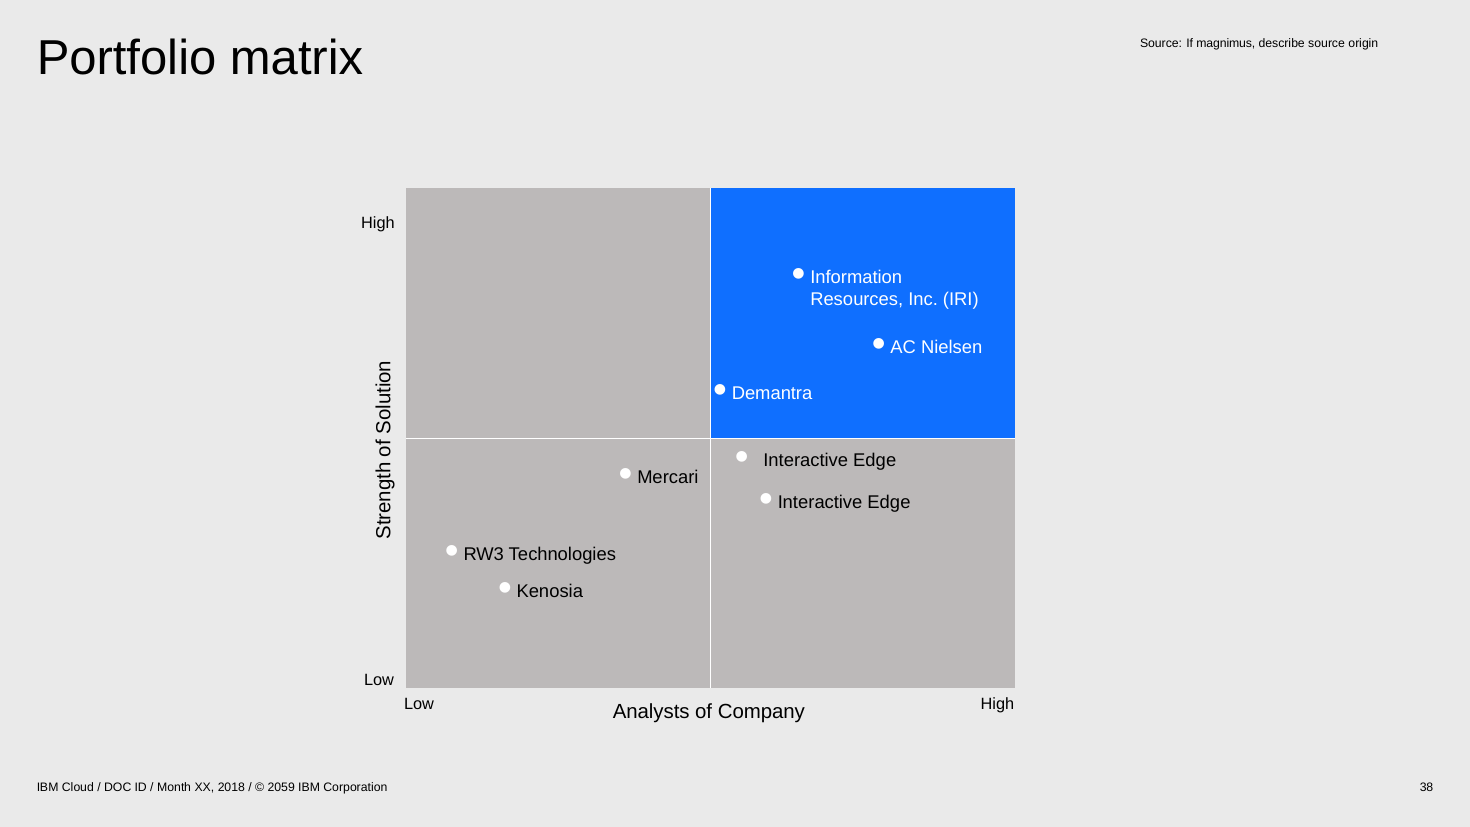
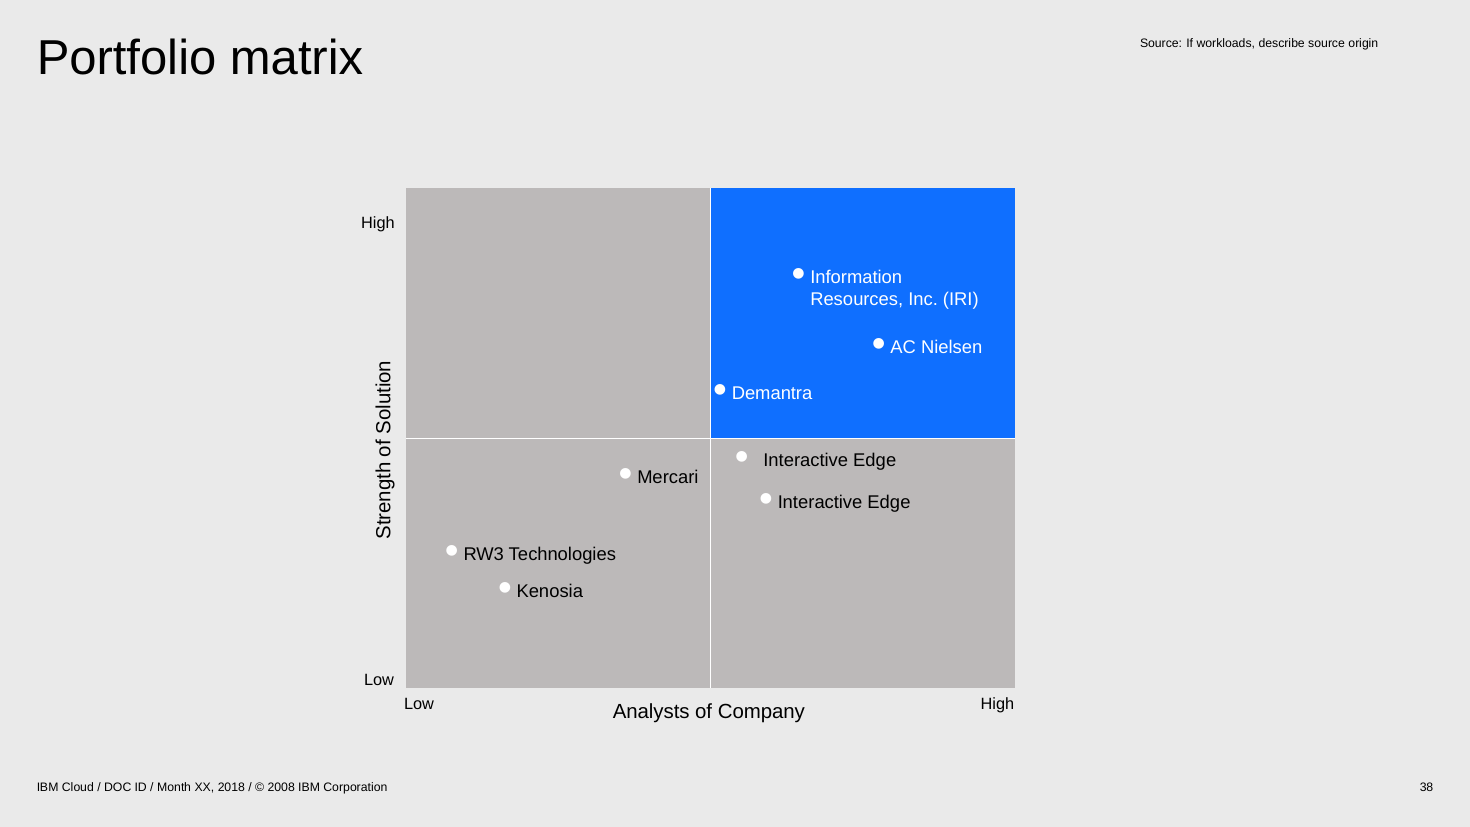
magnimus: magnimus -> workloads (1226, 44)
2059: 2059 -> 2008 (281, 788)
